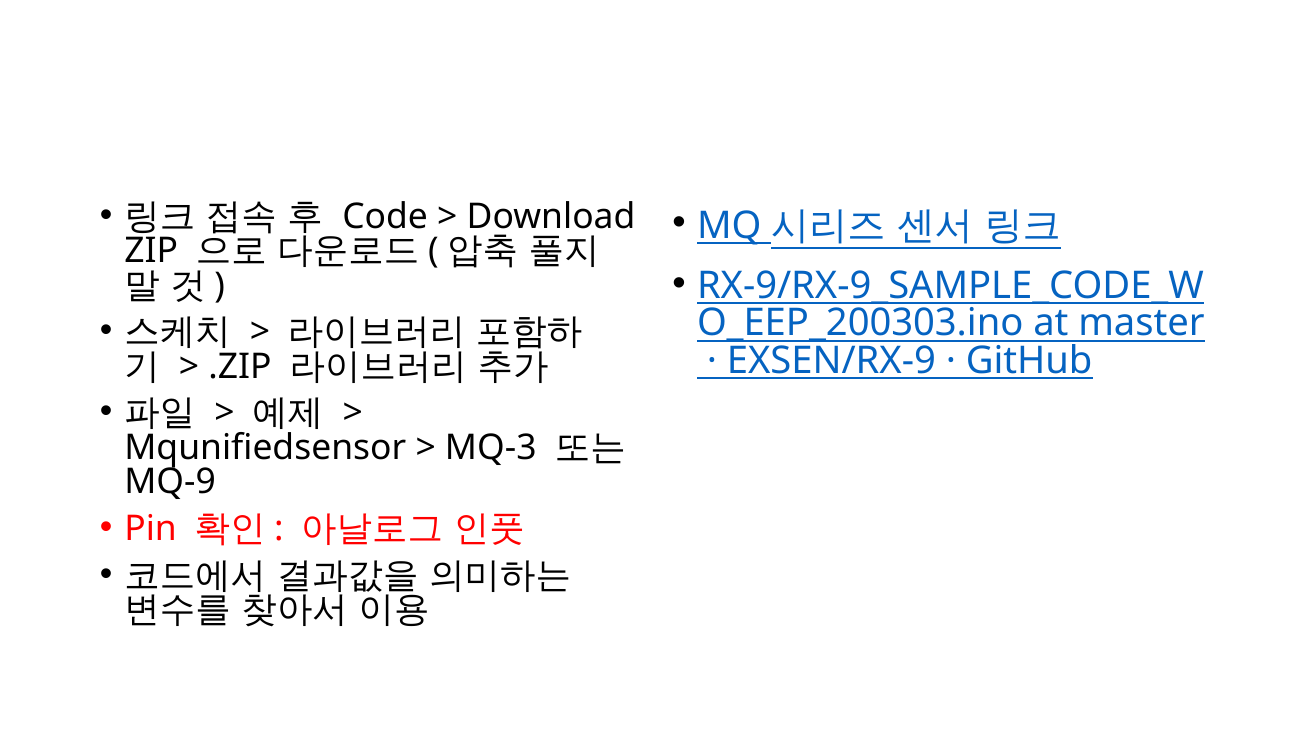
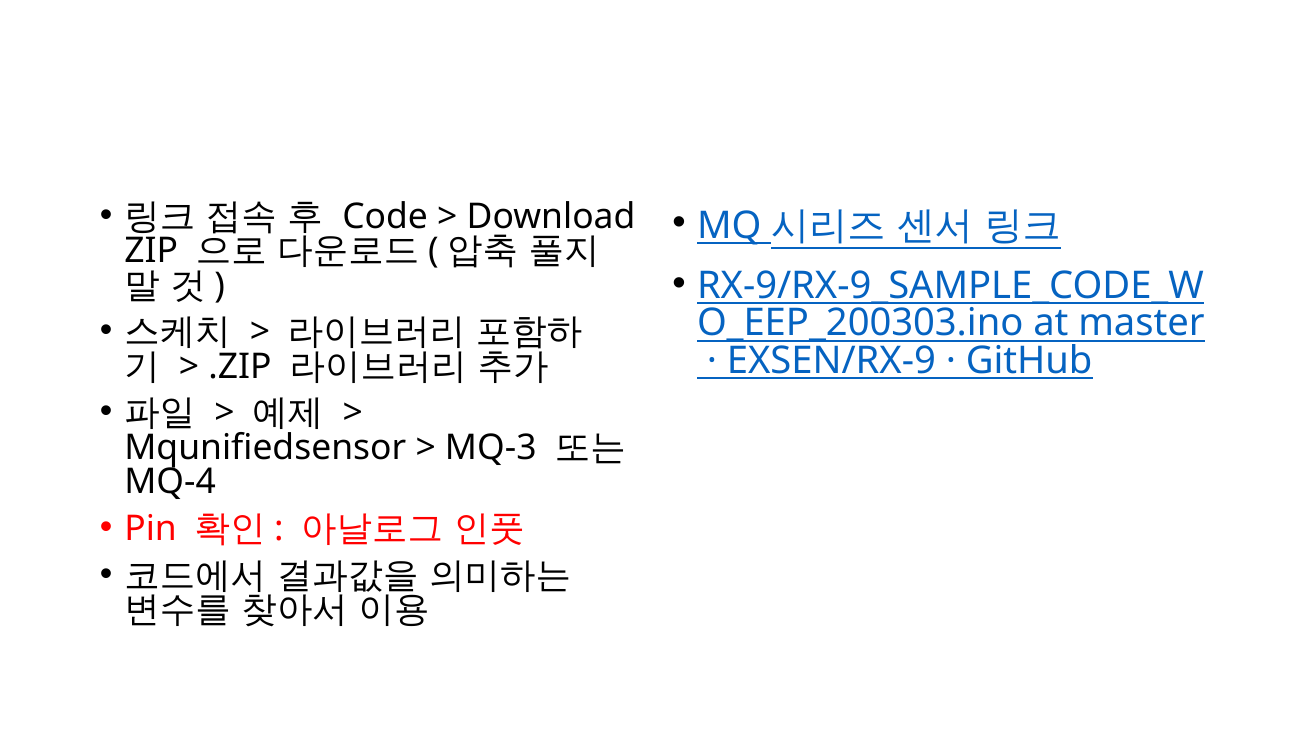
MQ-9: MQ-9 -> MQ-4 (170, 482)
